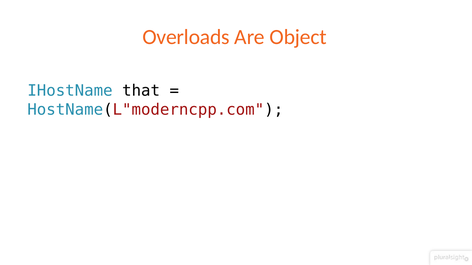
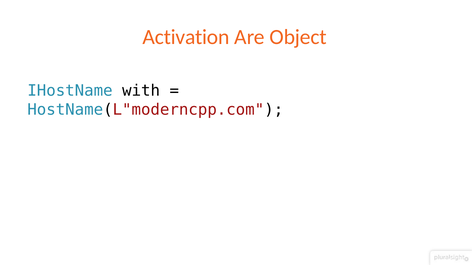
Overloads: Overloads -> Activation (186, 37)
that: that -> with (141, 91)
